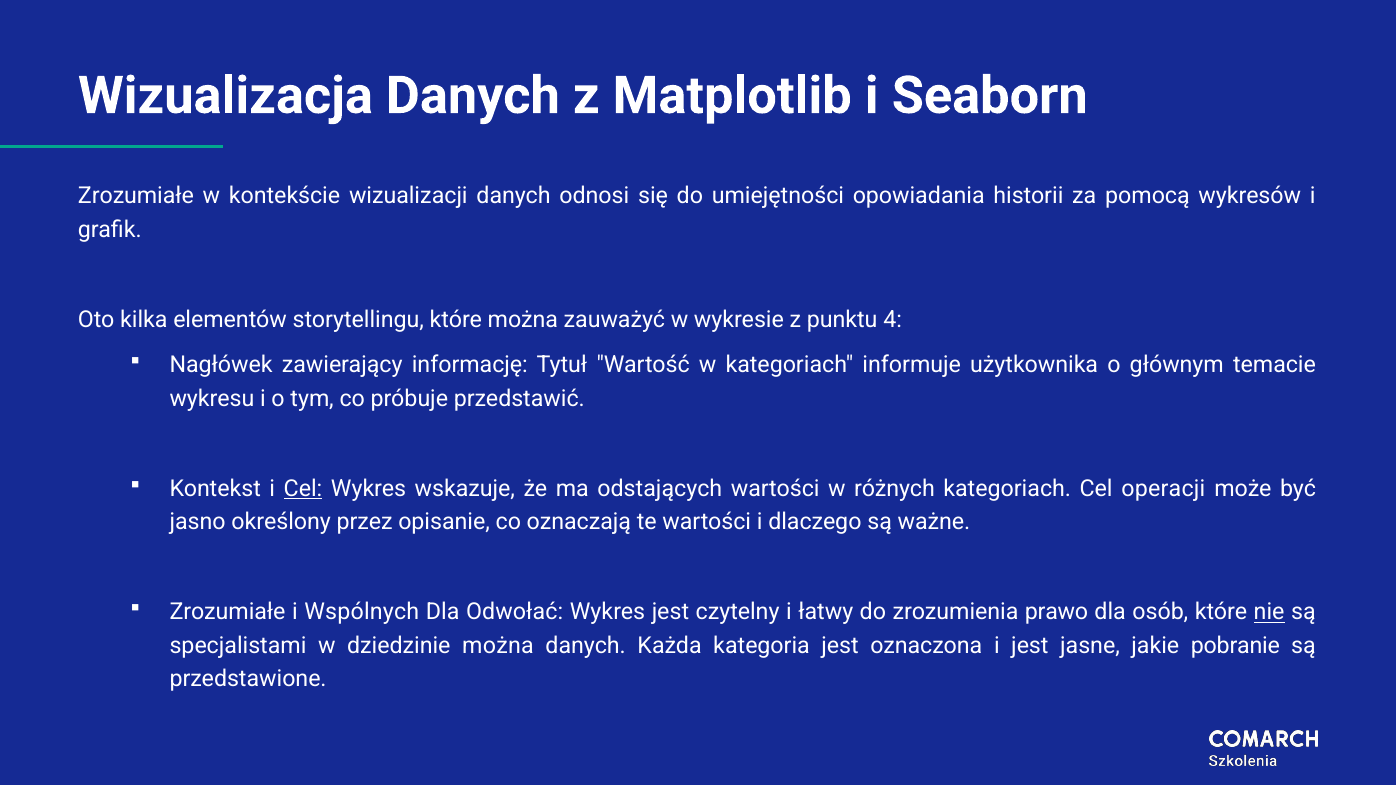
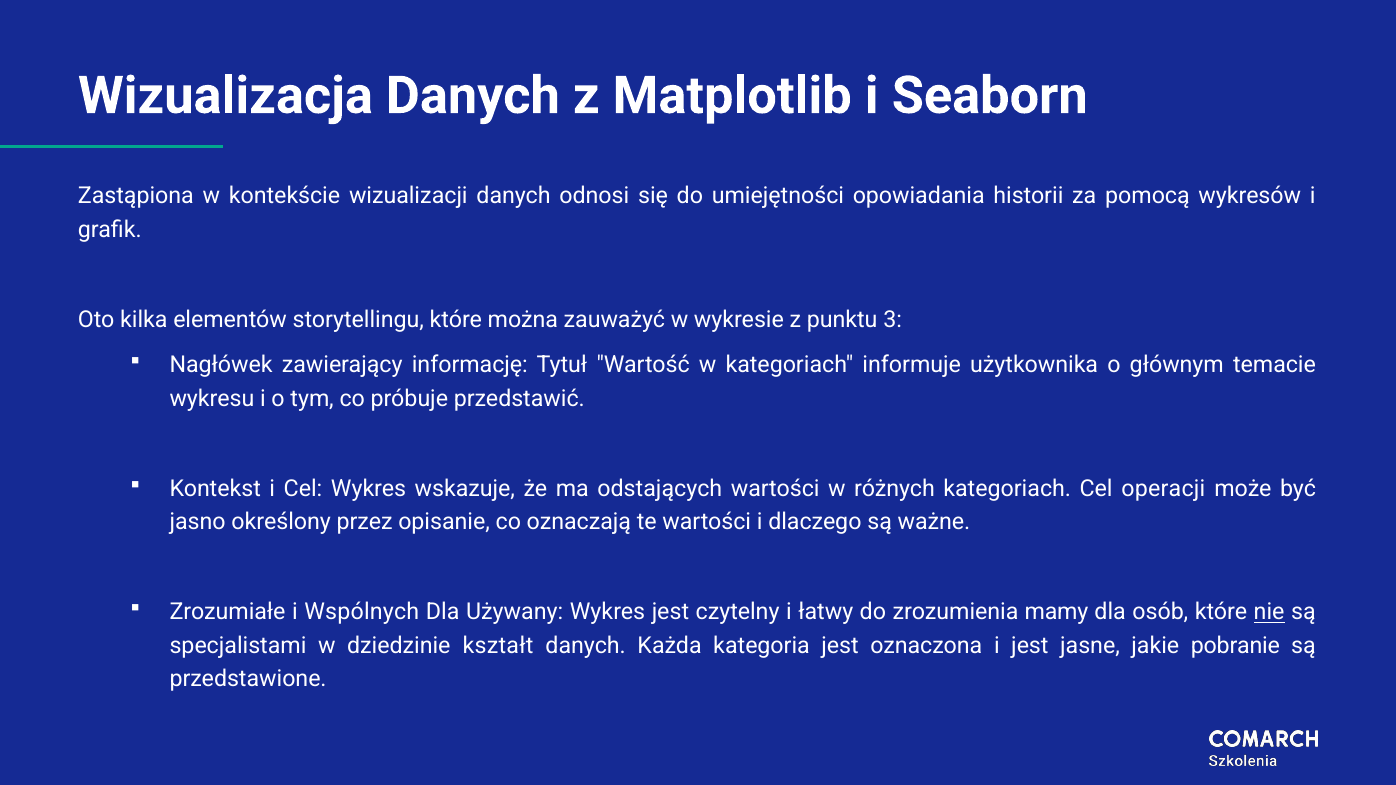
Zrozumiałe: Zrozumiałe -> Zastąpiona (136, 196)
4: 4 -> 3 (893, 320)
Cel underline: present -> none (303, 489)
Odwołać: Odwołać -> Używany (515, 612)
prawo: prawo -> mamy (1057, 612)
dziedzinie można: można -> kształt (498, 646)
